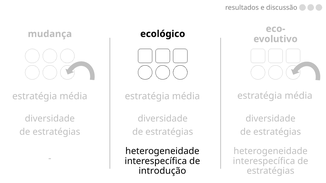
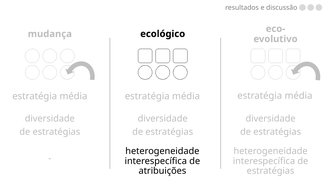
introdução: introdução -> atribuições (162, 171)
